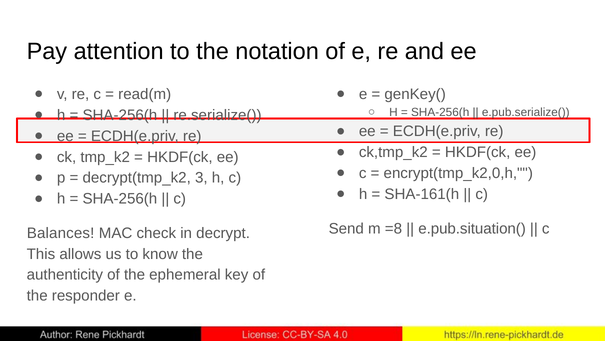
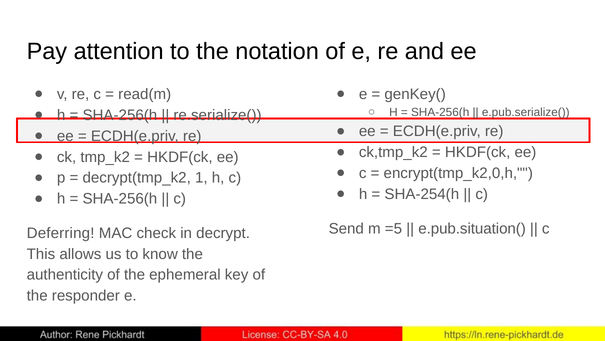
3: 3 -> 1 (201, 178)
SHA-161(h: SHA-161(h -> SHA-254(h (422, 194)
=8: =8 -> =5 (393, 228)
Balances: Balances -> Deferring (61, 233)
